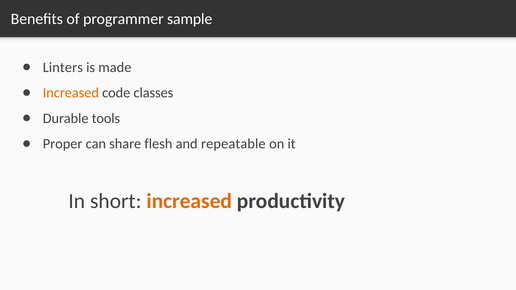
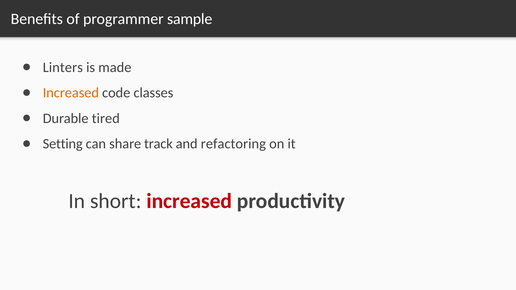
tools: tools -> tired (106, 118)
Proper: Proper -> Setting (63, 144)
flesh: flesh -> track (158, 144)
repeatable: repeatable -> refactoring (233, 144)
increased colour: orange -> red (189, 201)
